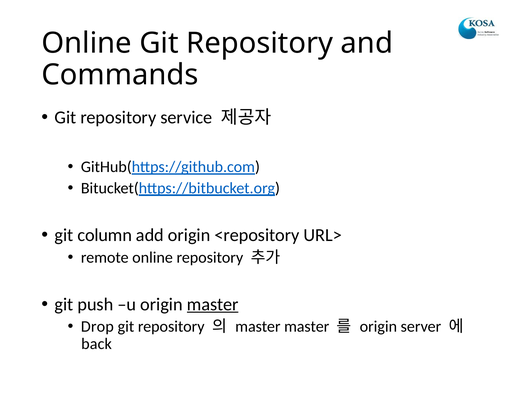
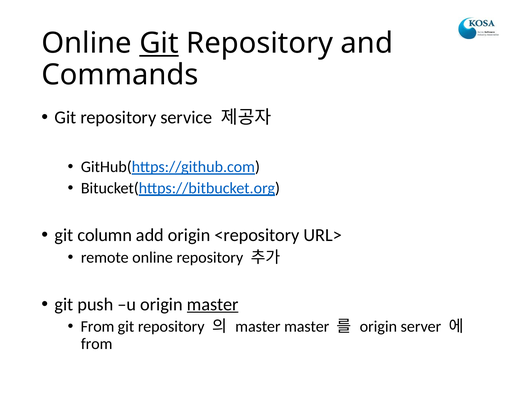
Git underline: none -> present (159, 43)
Drop: Drop -> From (97, 326)
back: back -> from (97, 343)
